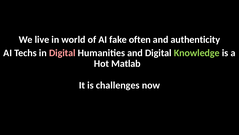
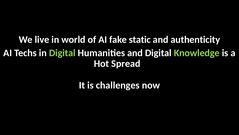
often: often -> static (140, 39)
Digital colour: pink -> light green (62, 53)
Matlab: Matlab -> Spread (126, 63)
